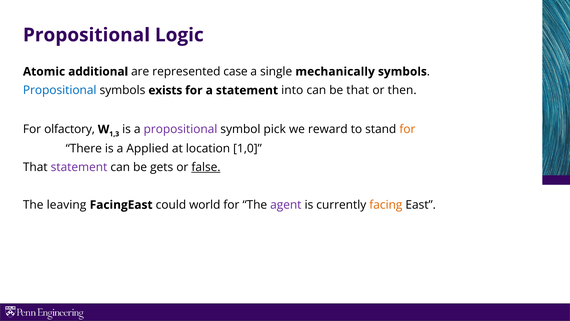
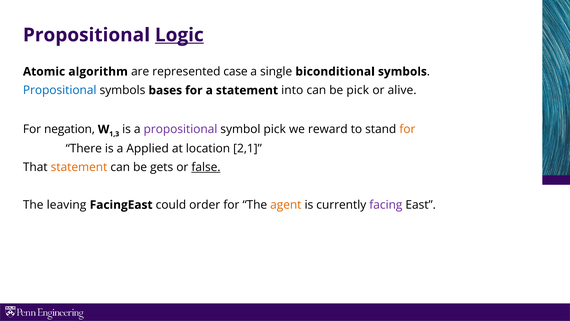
Logic underline: none -> present (179, 35)
additional: additional -> algorithm (98, 72)
mechanically: mechanically -> biconditional (335, 72)
exists: exists -> bases (165, 90)
be that: that -> pick (358, 90)
then: then -> alive (402, 90)
olfactory: olfactory -> negation (70, 129)
1,0: 1,0 -> 2,1 (247, 148)
statement colour: purple -> orange (79, 167)
world: world -> order (205, 205)
agent colour: purple -> orange (286, 205)
facing colour: orange -> purple (386, 205)
